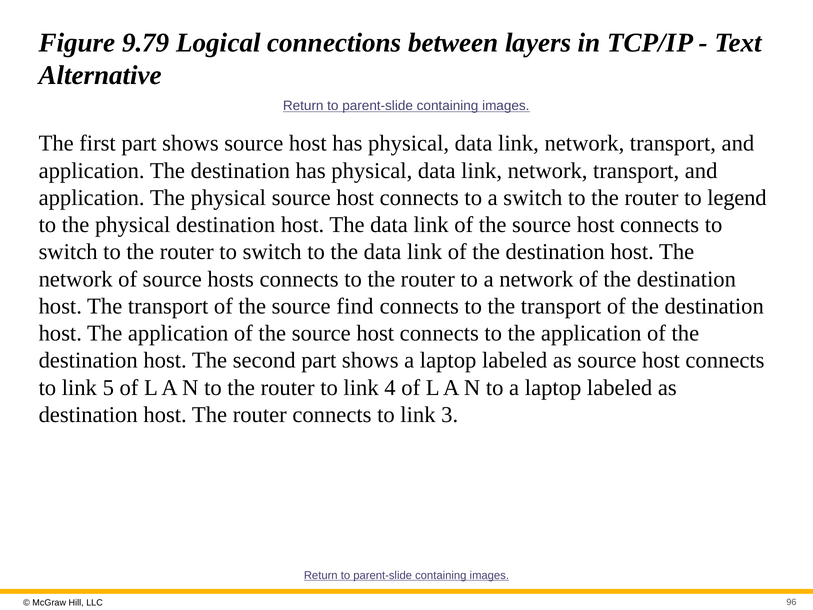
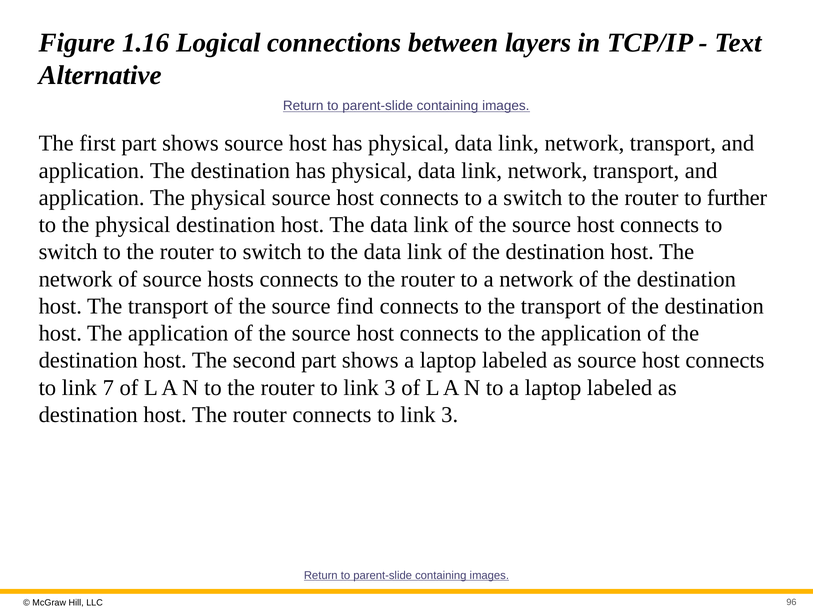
9.79: 9.79 -> 1.16 (146, 43)
legend: legend -> further (737, 198)
5: 5 -> 7 (108, 387)
router to link 4: 4 -> 3 (390, 387)
